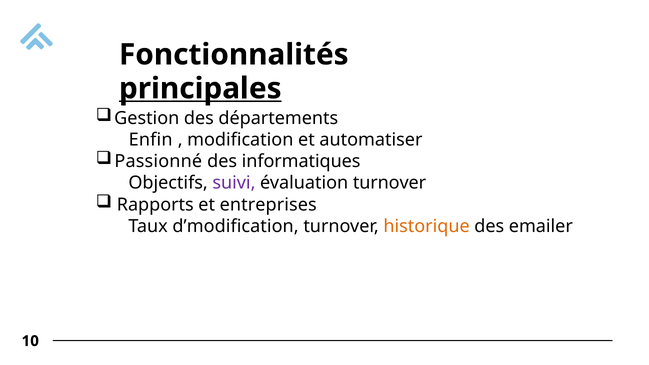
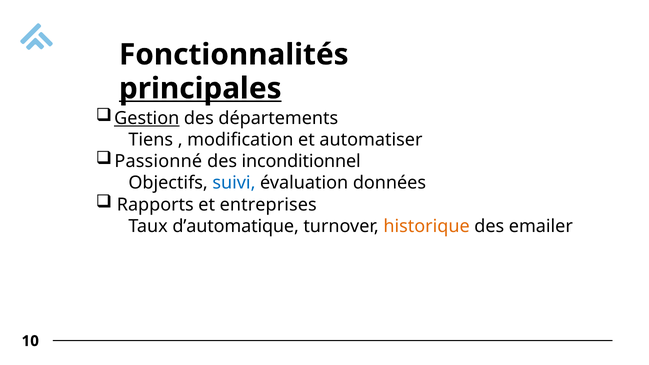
Gestion underline: none -> present (147, 118)
Enfin: Enfin -> Tiens (151, 140)
informatiques: informatiques -> inconditionnel (301, 161)
suivi colour: purple -> blue (234, 183)
évaluation turnover: turnover -> données (389, 183)
d’modification: d’modification -> d’automatique (236, 226)
